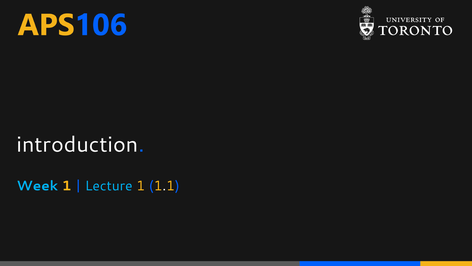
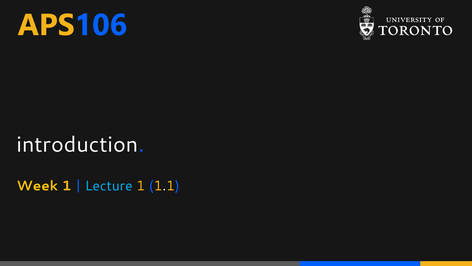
Week colour: light blue -> yellow (37, 185)
